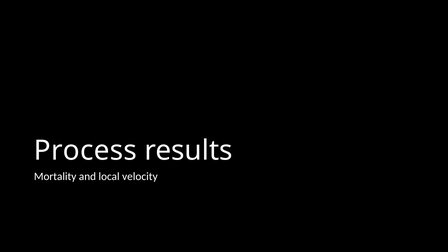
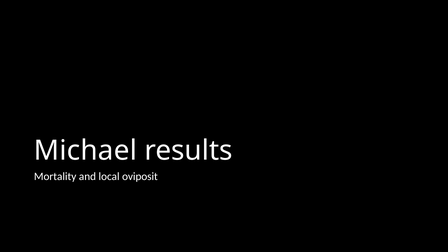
Process: Process -> Michael (85, 151)
velocity: velocity -> oviposit (140, 176)
